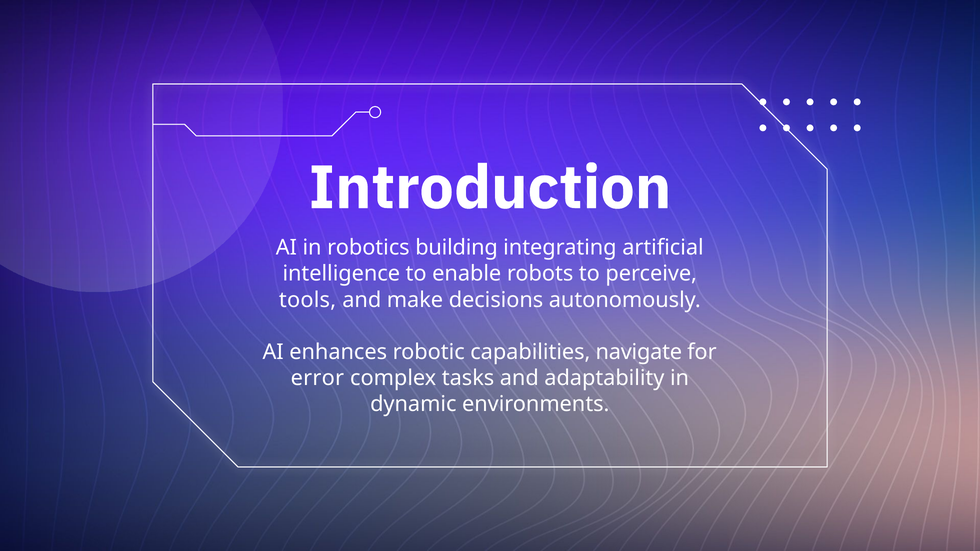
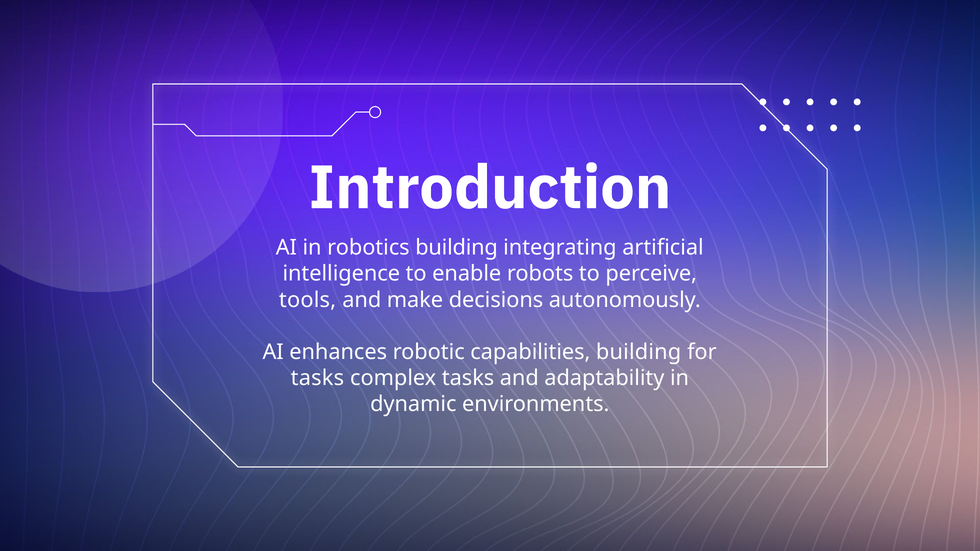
capabilities navigate: navigate -> building (639, 352)
error: error -> tasks (317, 378)
